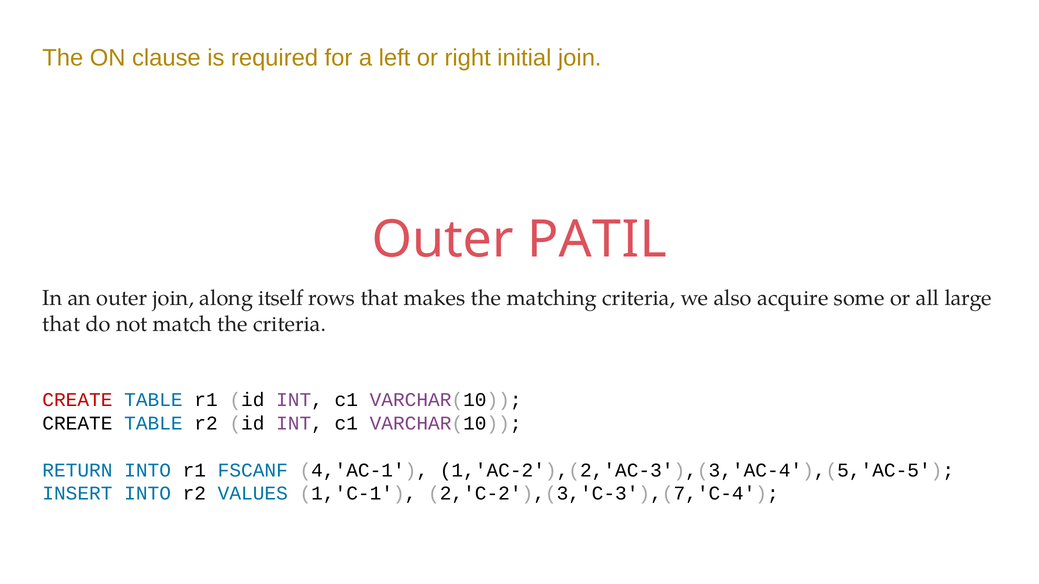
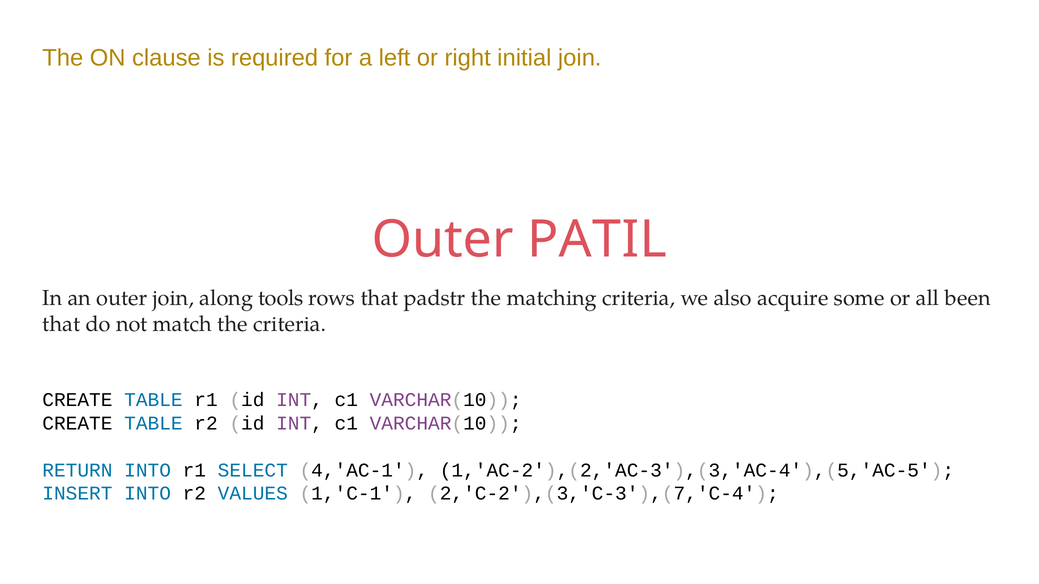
itself: itself -> tools (281, 298)
makes: makes -> padstr (435, 298)
large: large -> been (968, 298)
CREATE colour: red -> black (77, 400)
FSCANF: FSCANF -> SELECT (253, 470)
